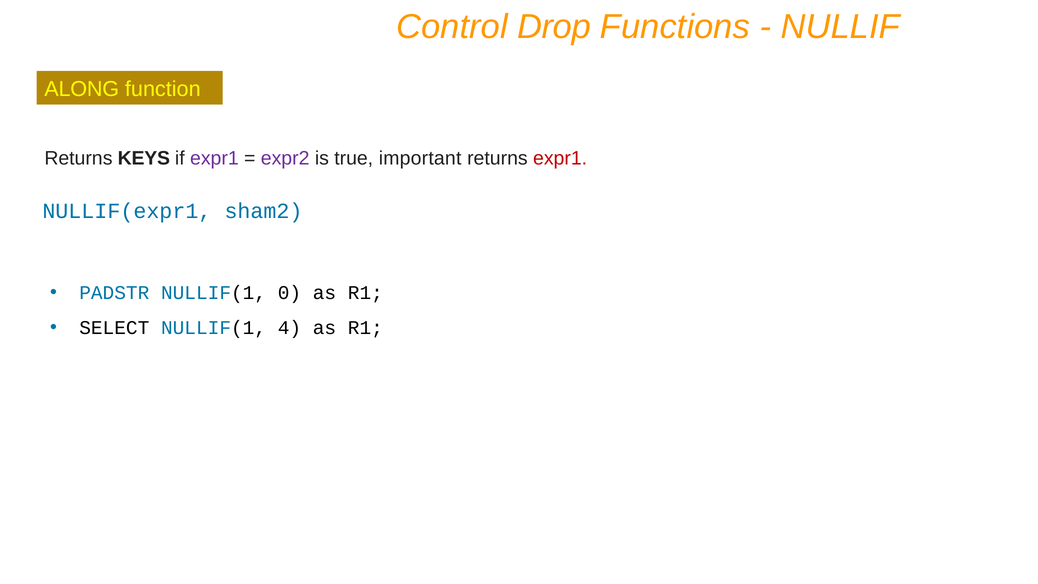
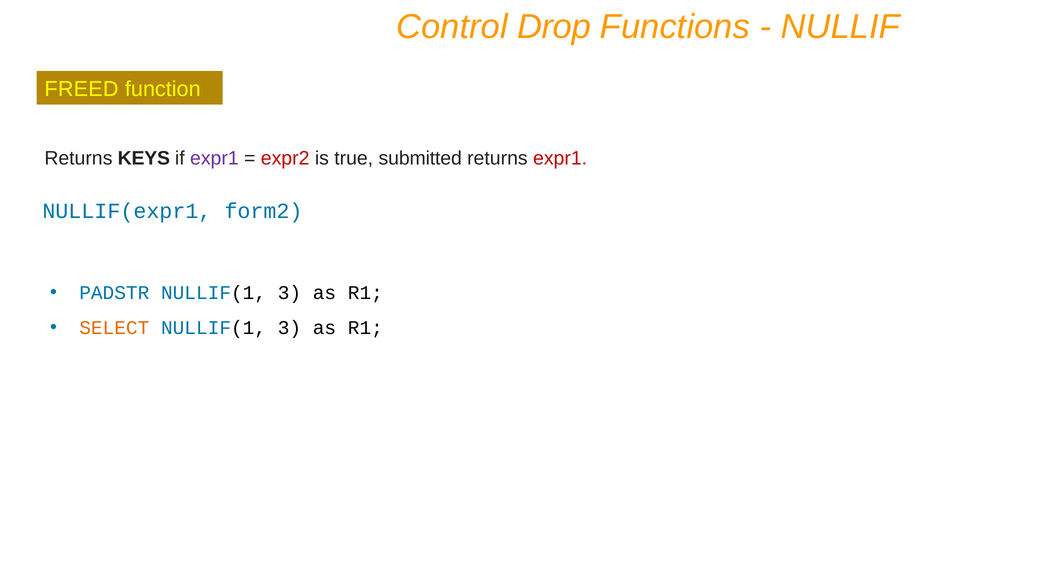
ALONG: ALONG -> FREED (82, 89)
expr2 colour: purple -> red (285, 158)
important: important -> submitted (420, 158)
sham2: sham2 -> form2 (263, 211)
0: 0 -> 3 (289, 293)
SELECT colour: black -> orange (114, 328)
4: 4 -> 3 (289, 328)
